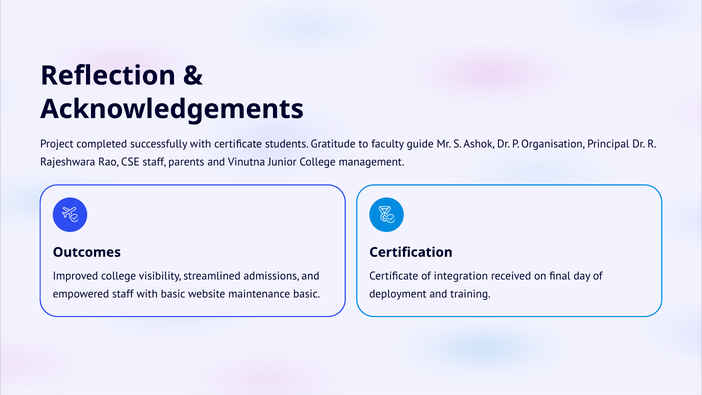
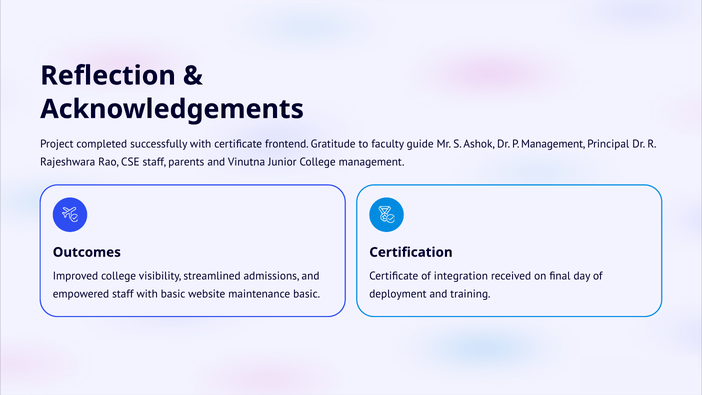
students: students -> frontend (287, 144)
P Organisation: Organisation -> Management (553, 144)
